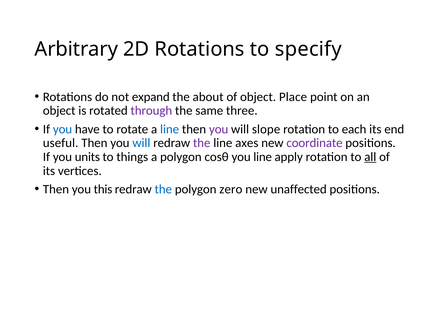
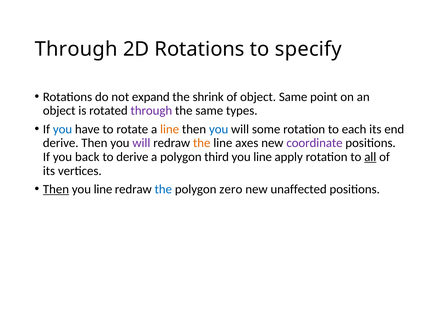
Arbitrary: Arbitrary -> Through (76, 49)
about: about -> shrink (208, 97)
object Place: Place -> Same (293, 97)
three: three -> types (242, 111)
line colour: blue -> orange (170, 129)
you colour: purple -> blue (219, 129)
slope: slope -> some (266, 129)
useful: useful -> derive (61, 143)
will colour: blue -> purple (141, 143)
the colour: purple -> orange (202, 143)
units: units -> back (87, 157)
to things: things -> derive (132, 157)
cosθ: cosθ -> third (217, 157)
Then underline: none -> present (56, 189)
this: this -> line (103, 189)
